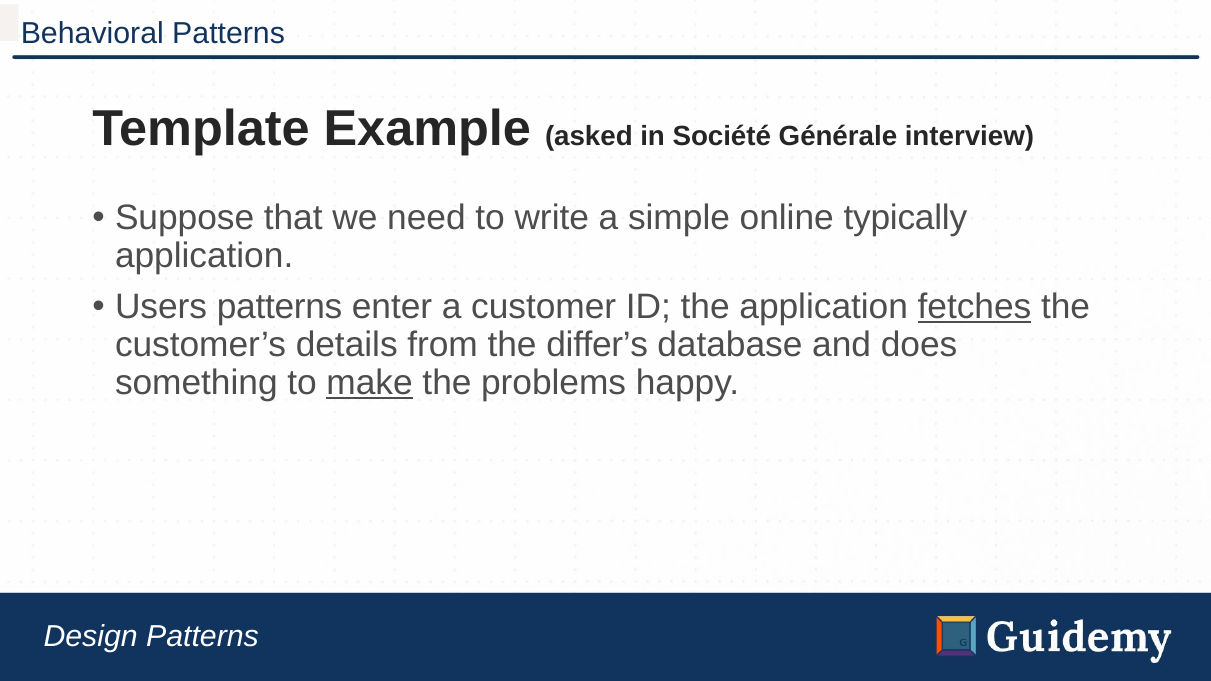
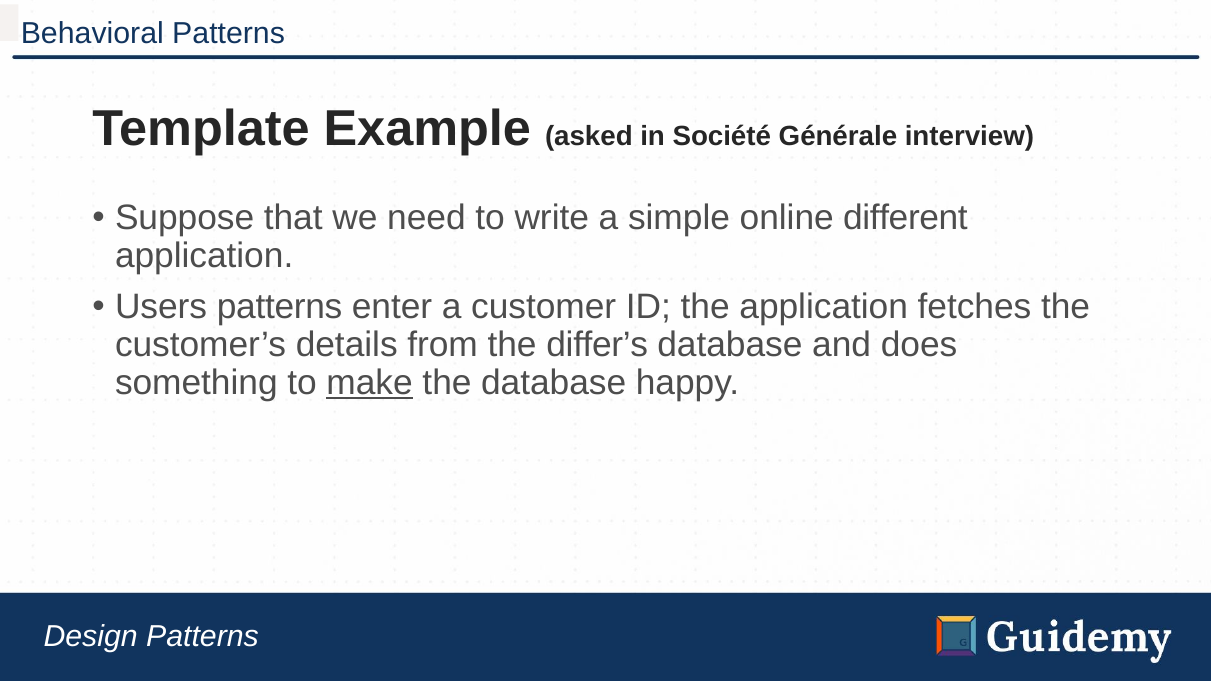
typically: typically -> different (905, 218)
fetches underline: present -> none (975, 307)
the problems: problems -> database (554, 383)
